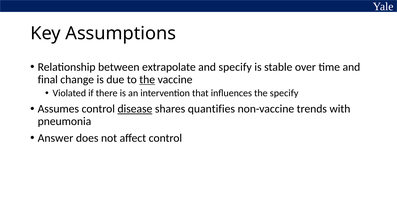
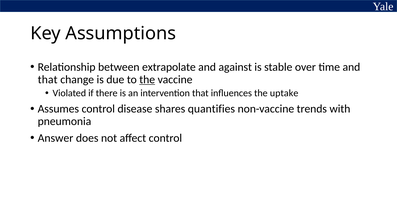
and specify: specify -> against (235, 67)
final: final -> that (48, 80)
the specify: specify -> uptake (284, 93)
disease underline: present -> none (135, 109)
